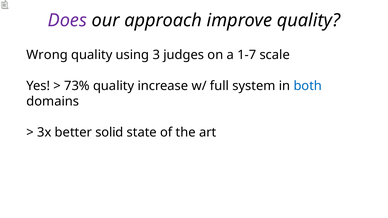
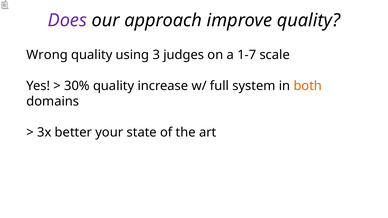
73%: 73% -> 30% (77, 86)
both colour: blue -> orange (308, 86)
solid: solid -> your (109, 132)
